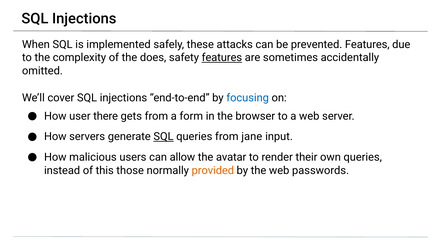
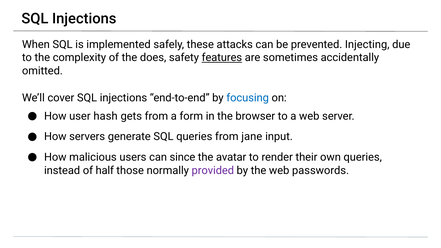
prevented Features: Features -> Injecting (367, 44)
there: there -> hash (106, 116)
SQL underline: present -> none (163, 137)
allow: allow -> since (182, 157)
this: this -> half (105, 171)
provided colour: orange -> purple (213, 171)
